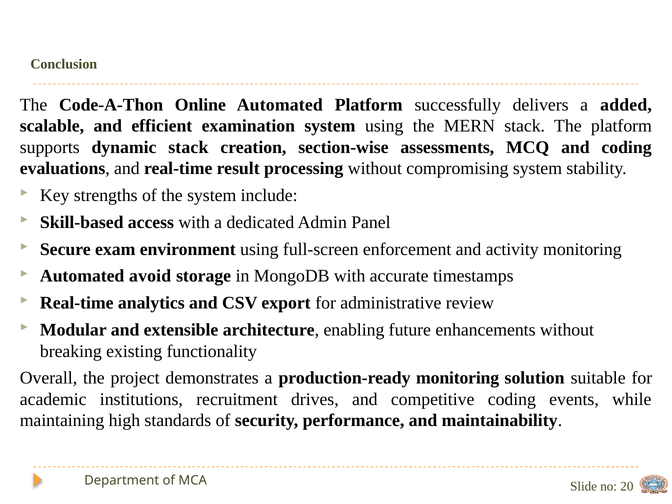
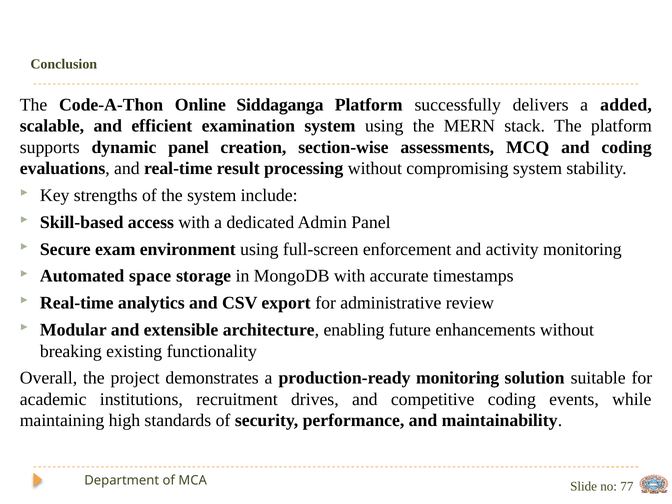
Online Automated: Automated -> Siddaganga (280, 105)
dynamic stack: stack -> panel (189, 147)
avoid: avoid -> space (150, 276)
20: 20 -> 77 (627, 486)
